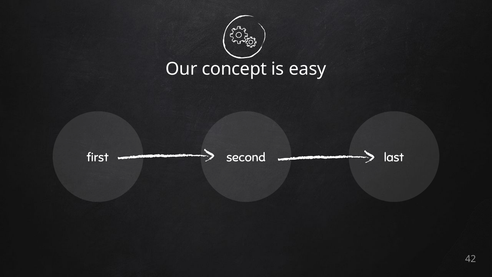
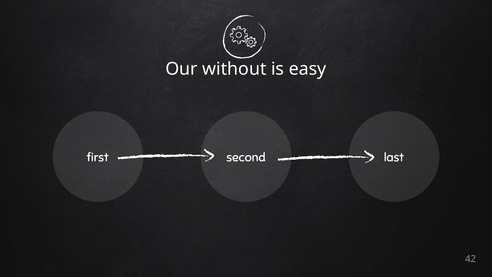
concept: concept -> without (234, 69)
